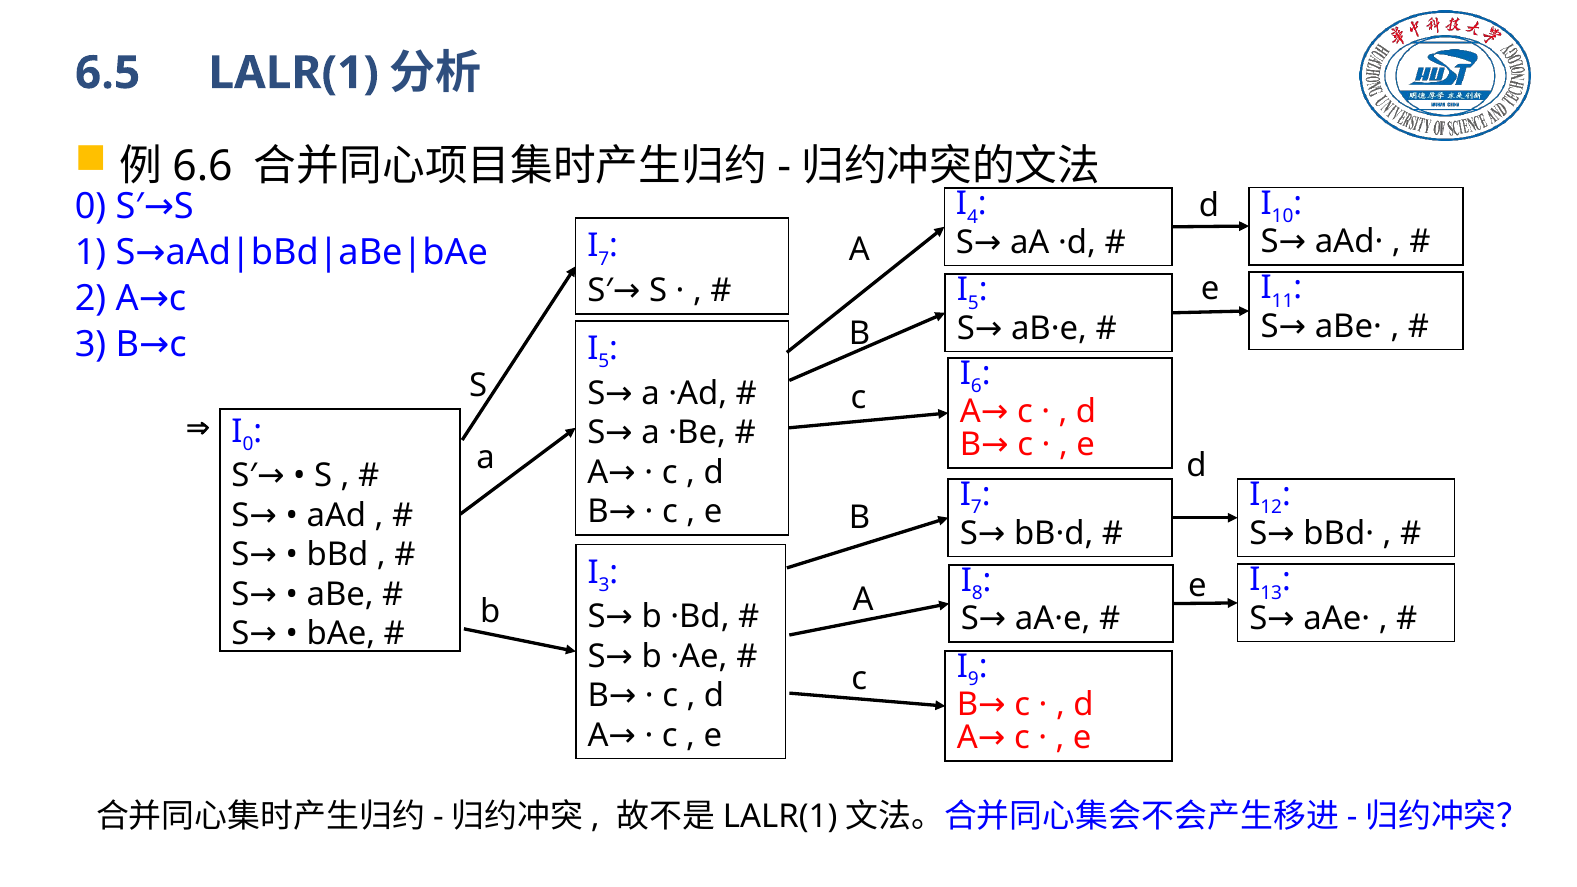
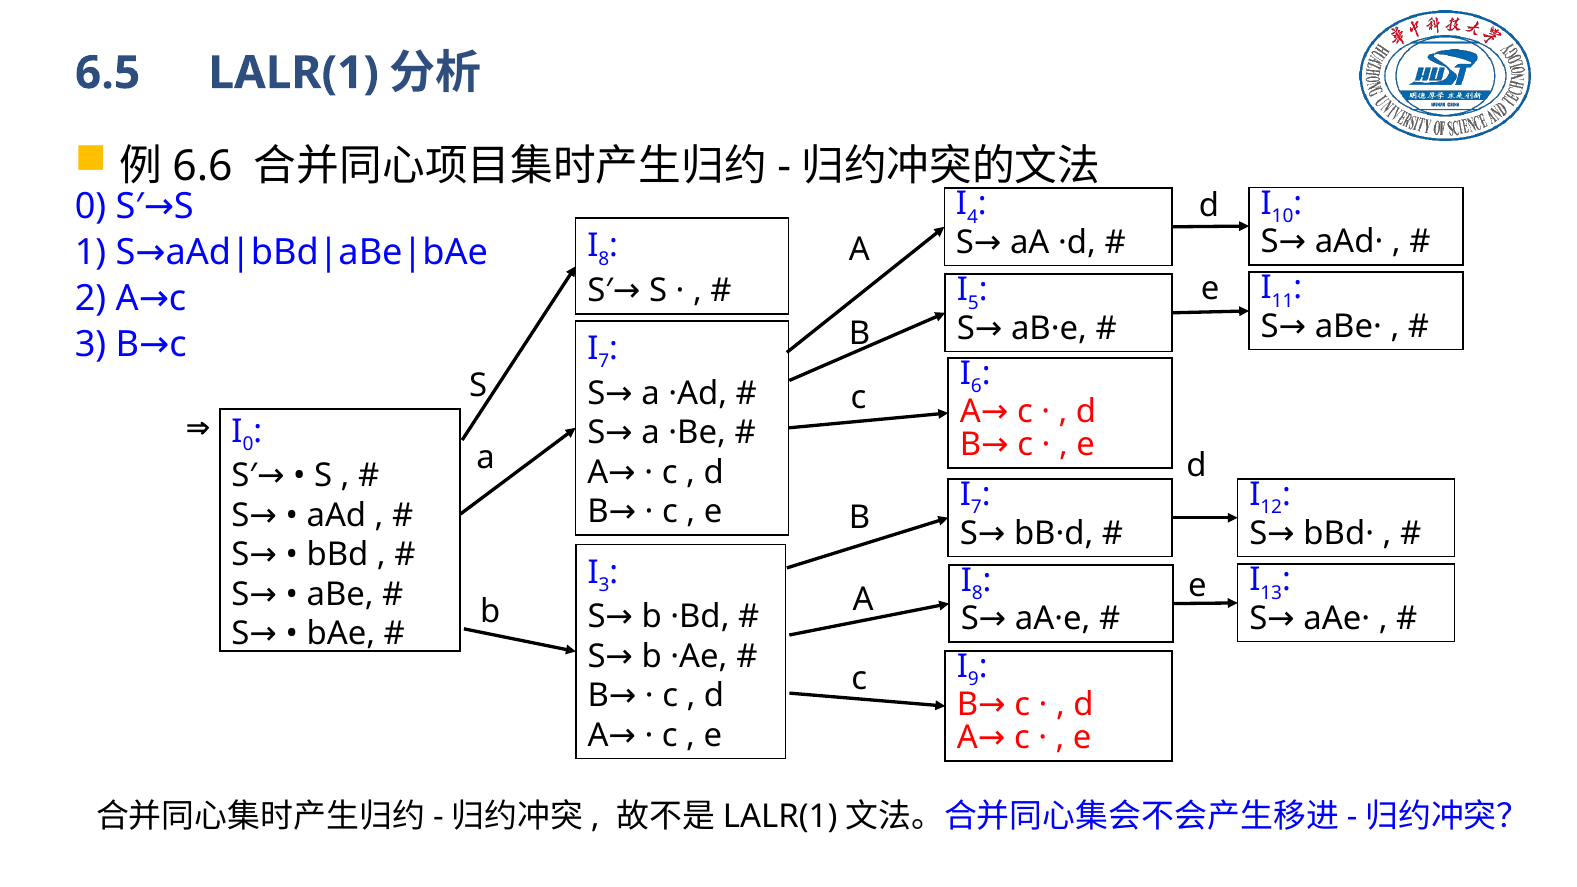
7: 7 -> 8 (604, 259)
5: 5 -> 7 (604, 361)
